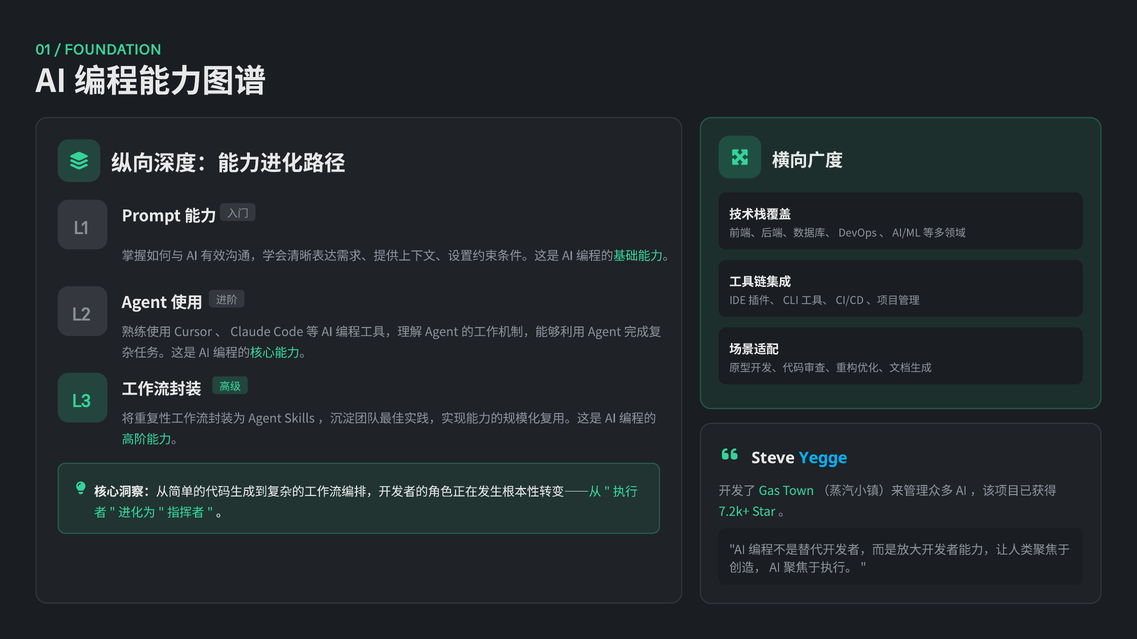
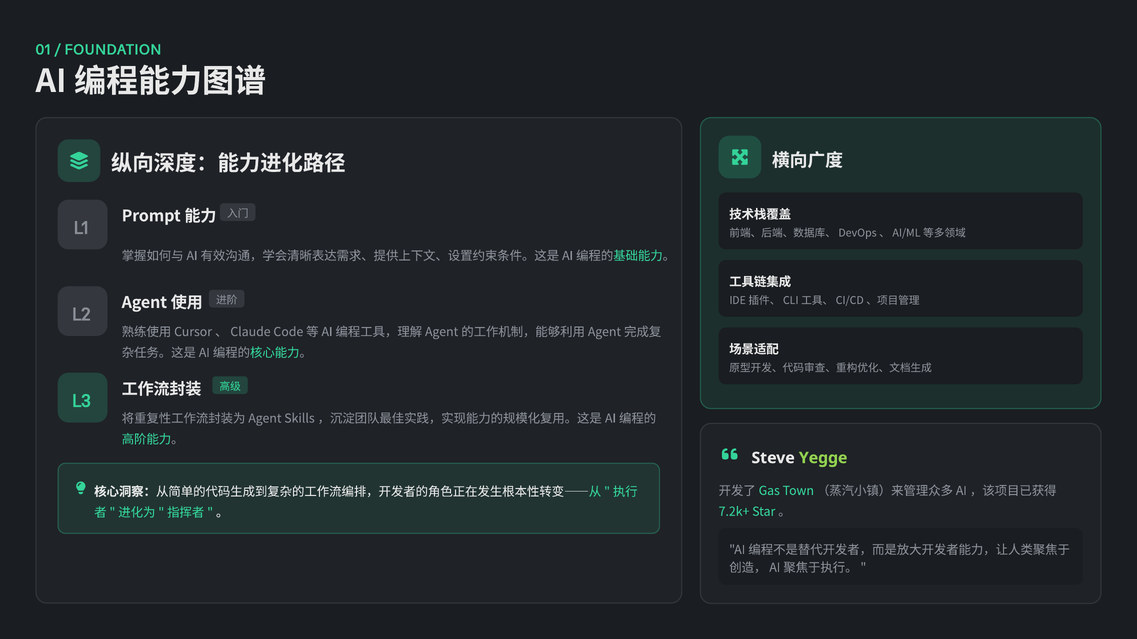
Yegge colour: light blue -> light green (823, 458)
